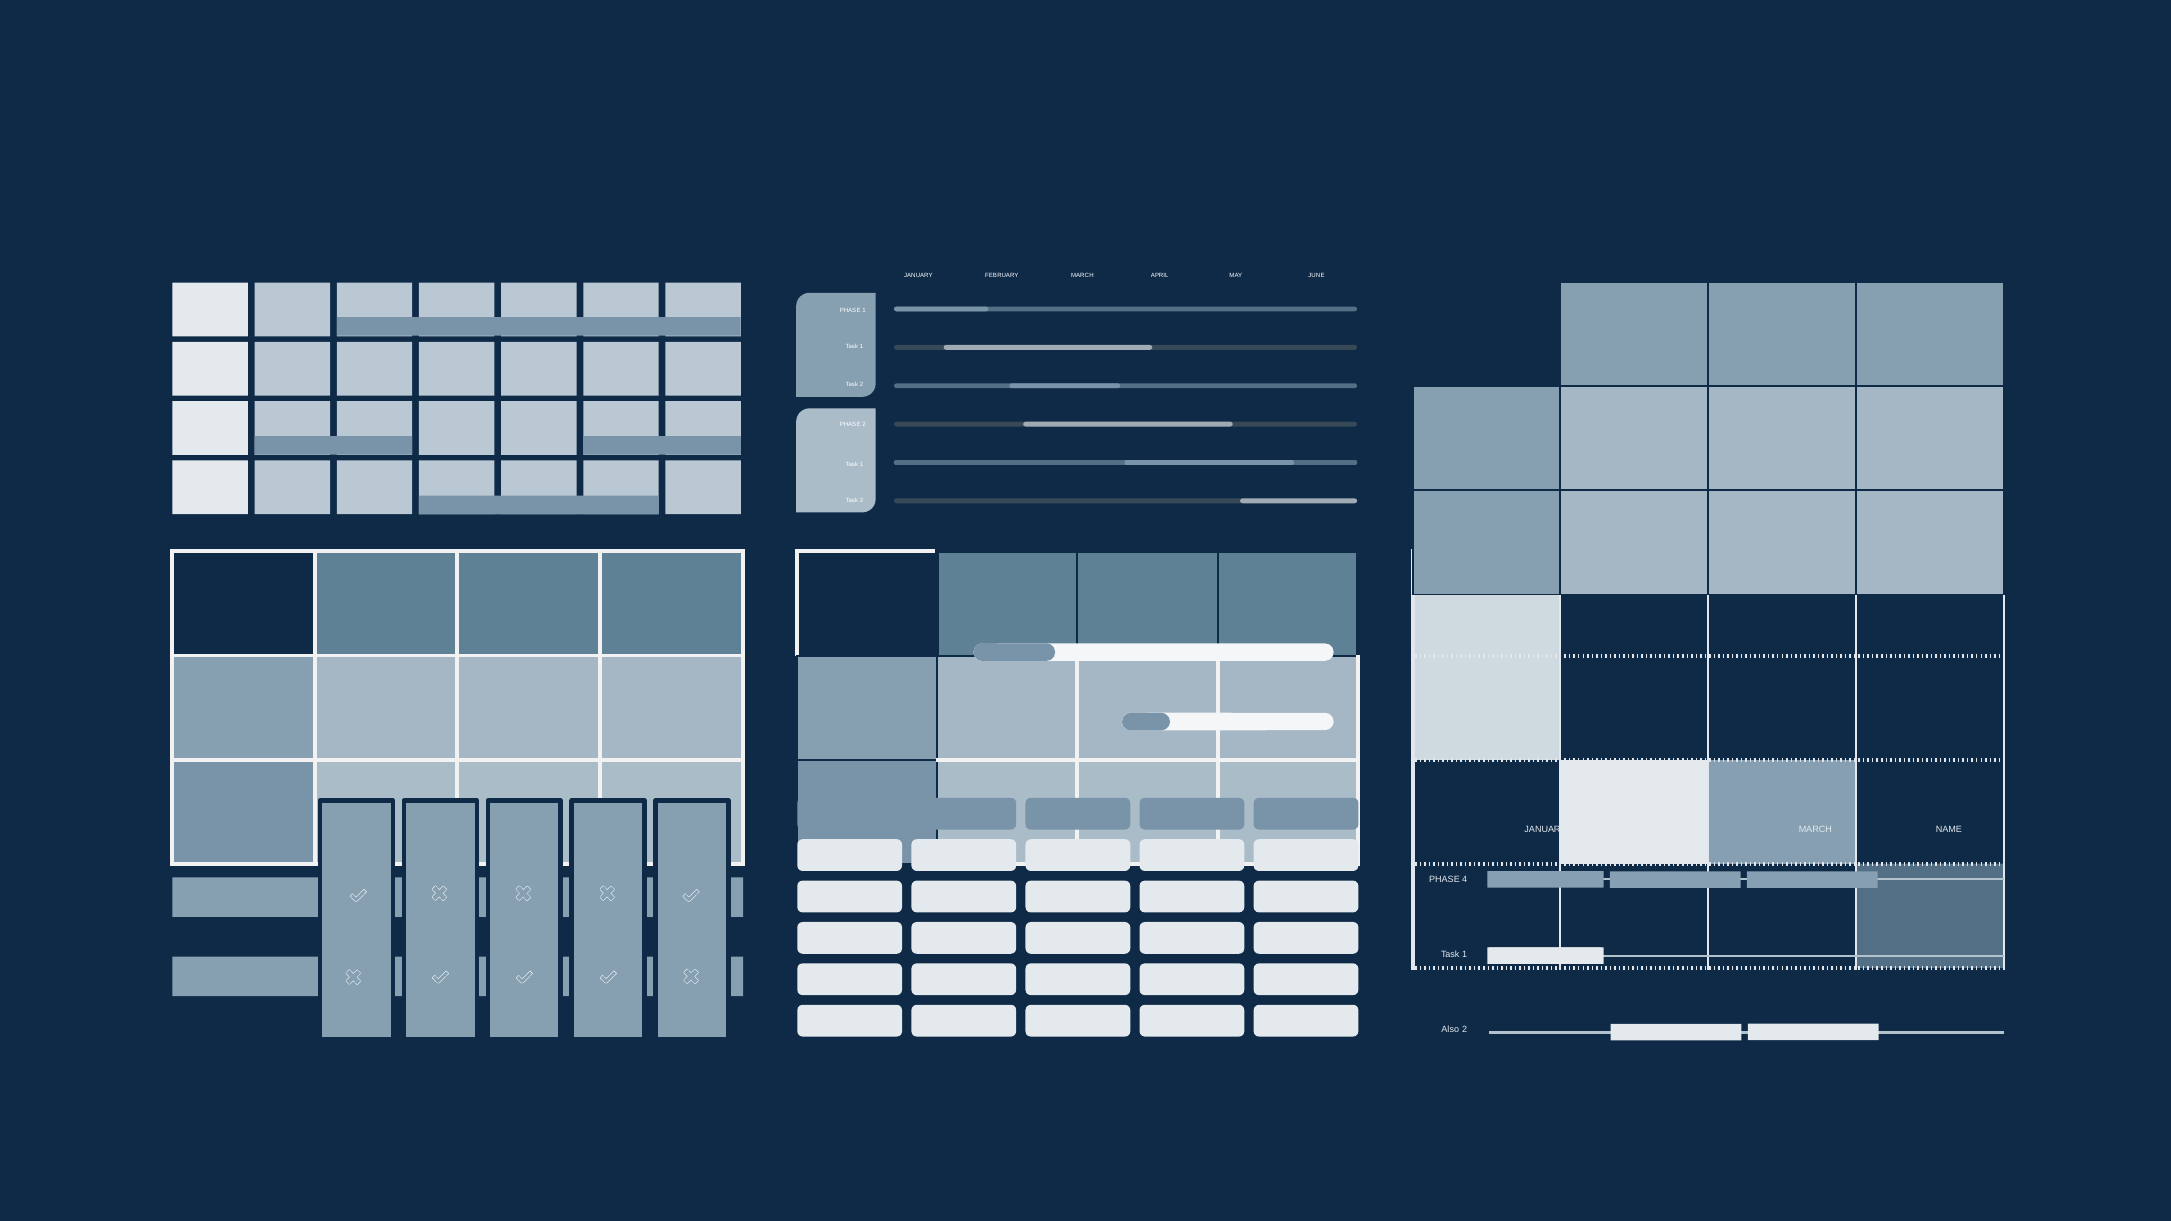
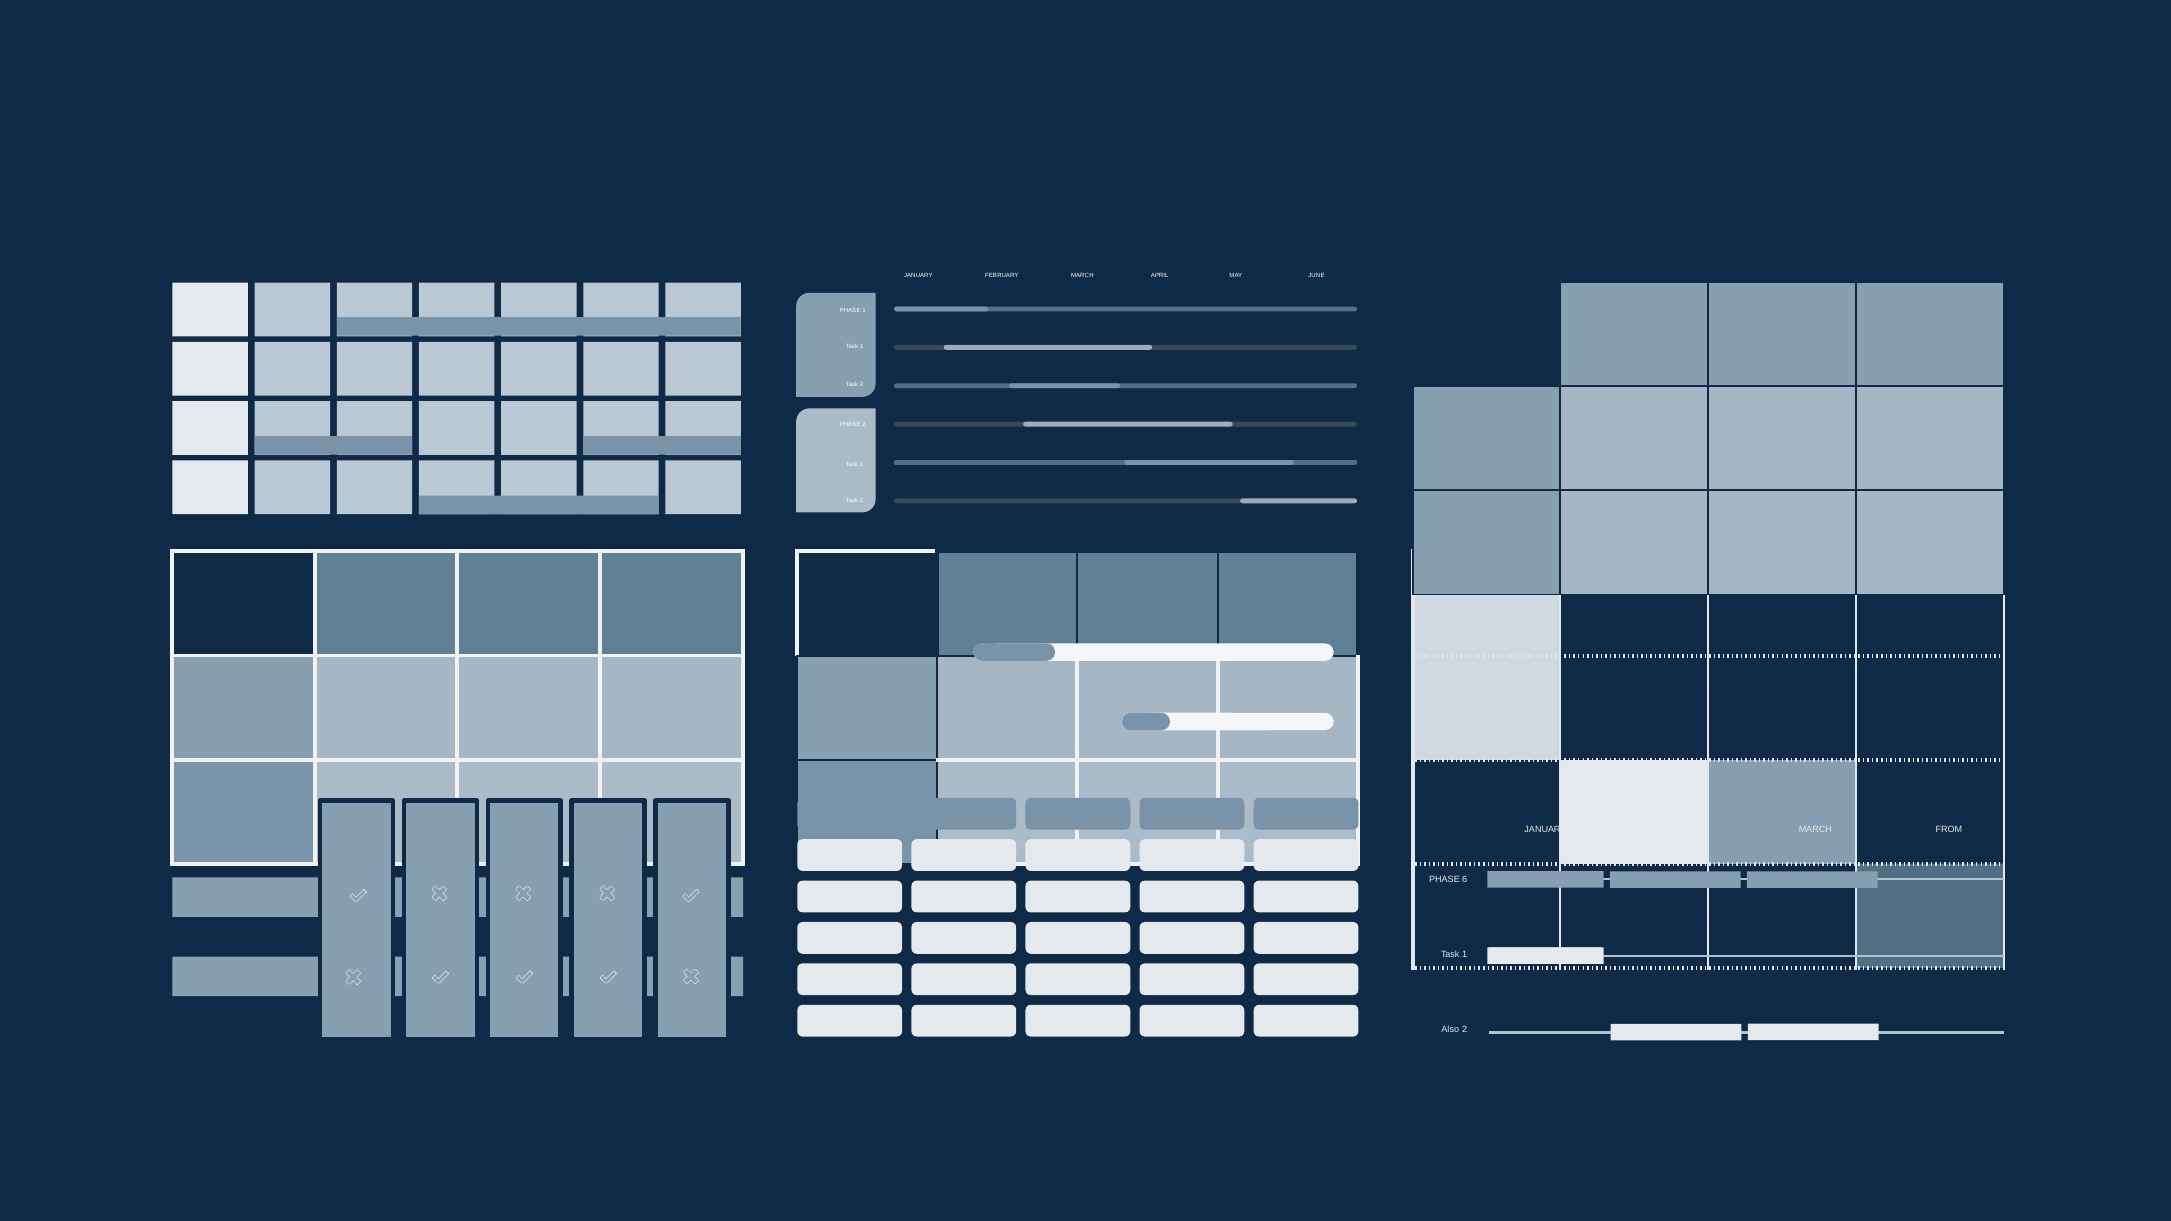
NAME: NAME -> FROM (1949, 830)
4: 4 -> 6 (1465, 880)
